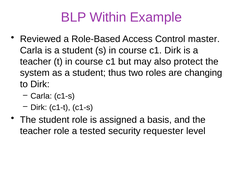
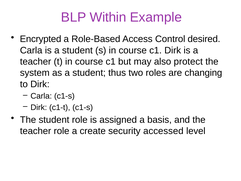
Reviewed: Reviewed -> Encrypted (41, 39)
master: master -> desired (204, 39)
tested: tested -> create (93, 131)
requester: requester -> accessed (163, 131)
